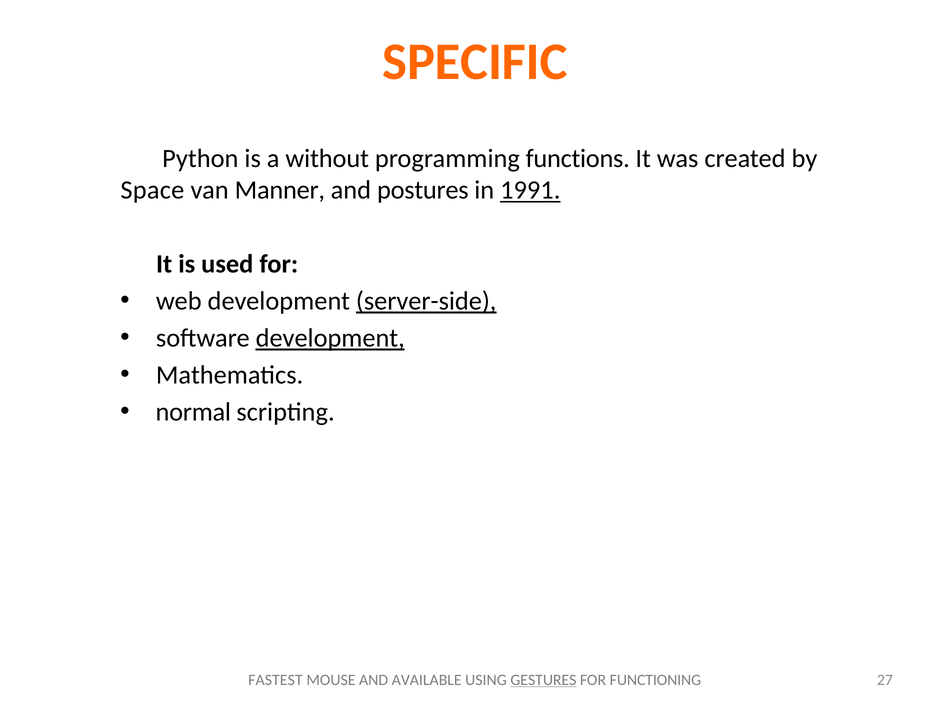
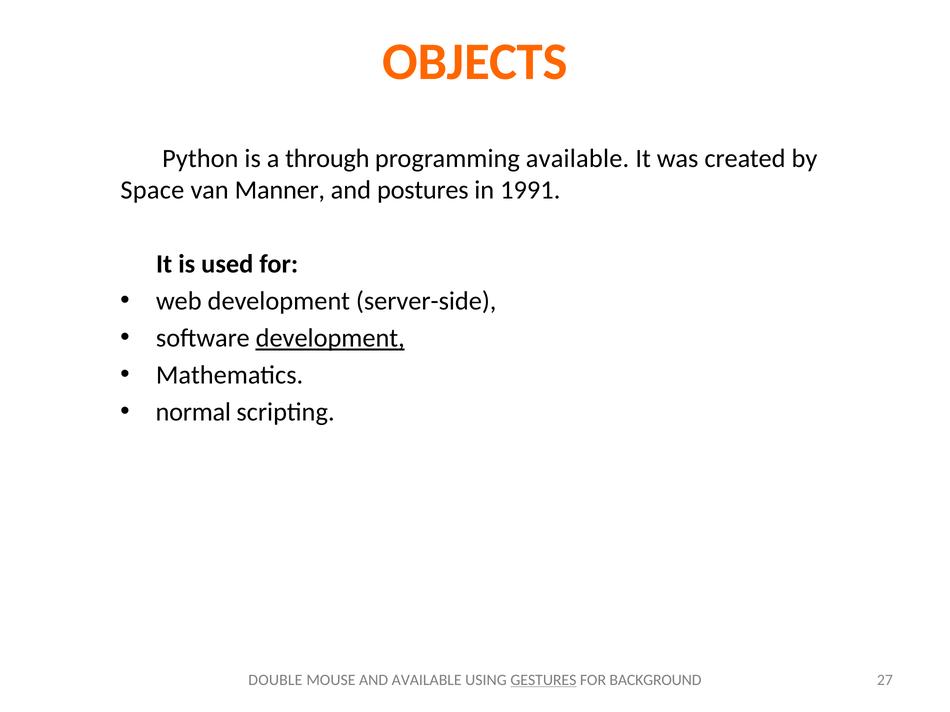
SPECIFIC: SPECIFIC -> OBJECTS (475, 62)
without: without -> through (327, 159)
programming functions: functions -> available (578, 159)
1991 underline: present -> none (530, 190)
server-side underline: present -> none (426, 301)
FASTEST: FASTEST -> DOUBLE (275, 680)
FUNCTIONING: FUNCTIONING -> BACKGROUND (655, 680)
